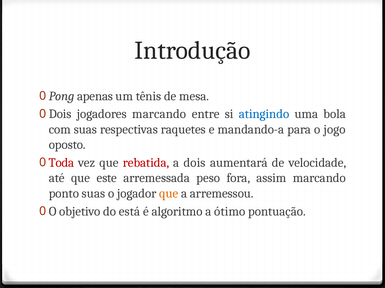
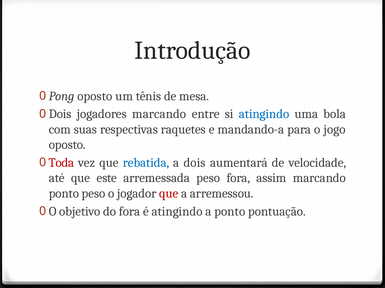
Pong apenas: apenas -> oposto (95, 96)
rebatida colour: red -> blue (146, 163)
ponto suas: suas -> peso (94, 194)
que colour: orange -> red (169, 194)
do está: está -> fora (130, 212)
é algoritmo: algoritmo -> atingindo (177, 212)
a ótimo: ótimo -> ponto (230, 212)
